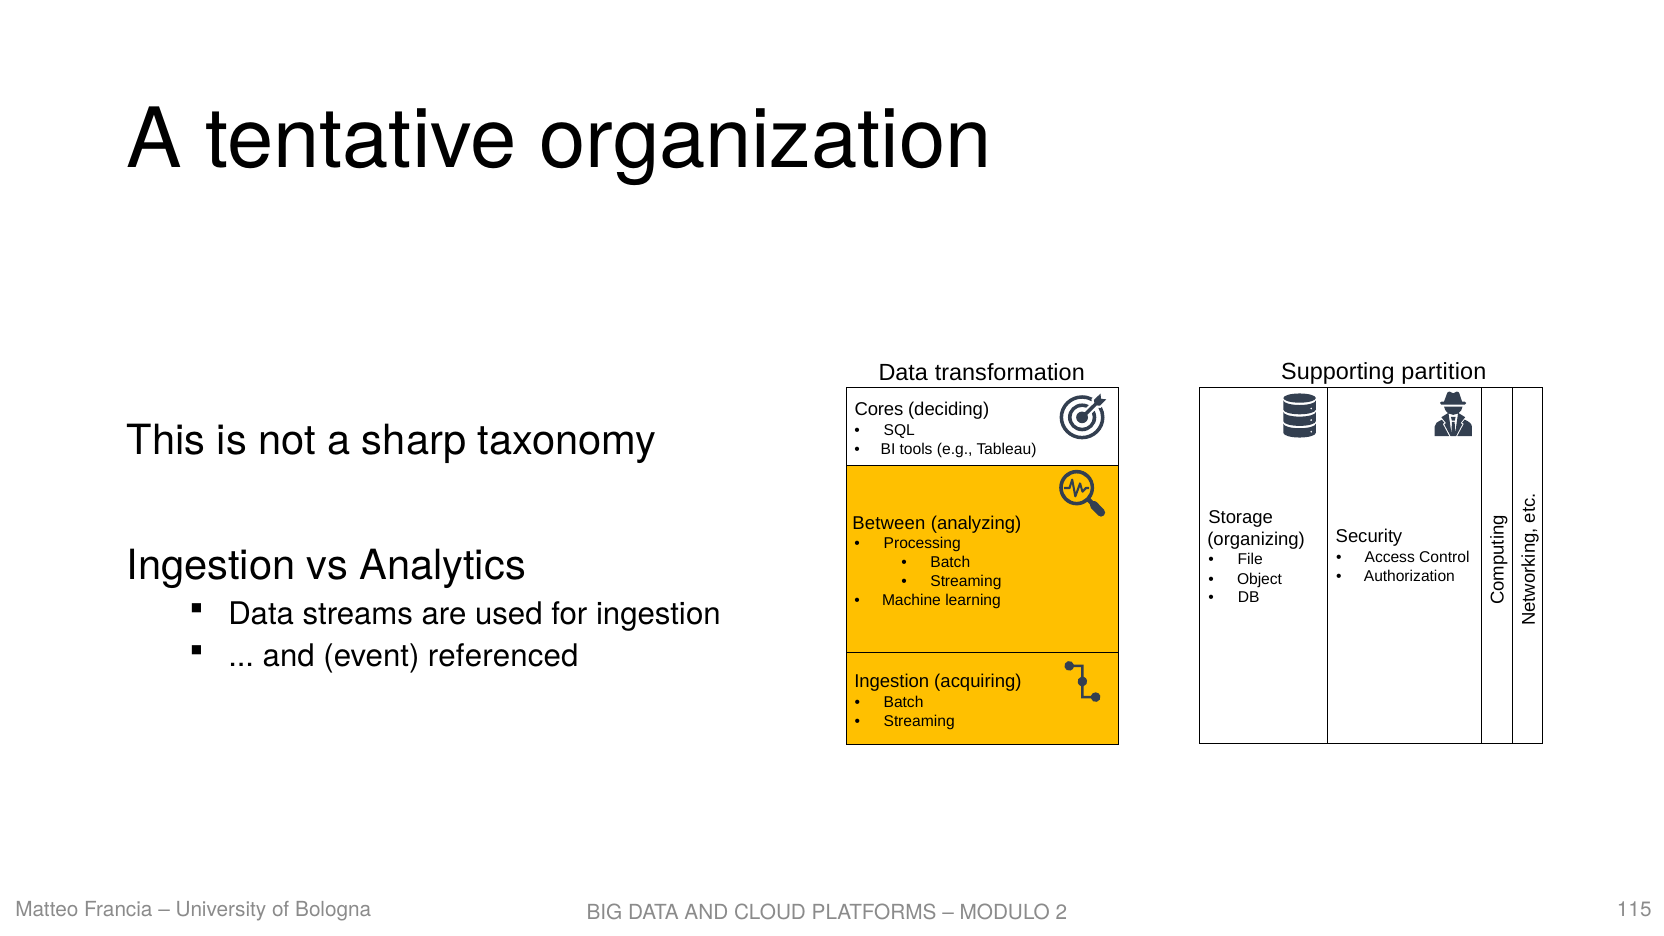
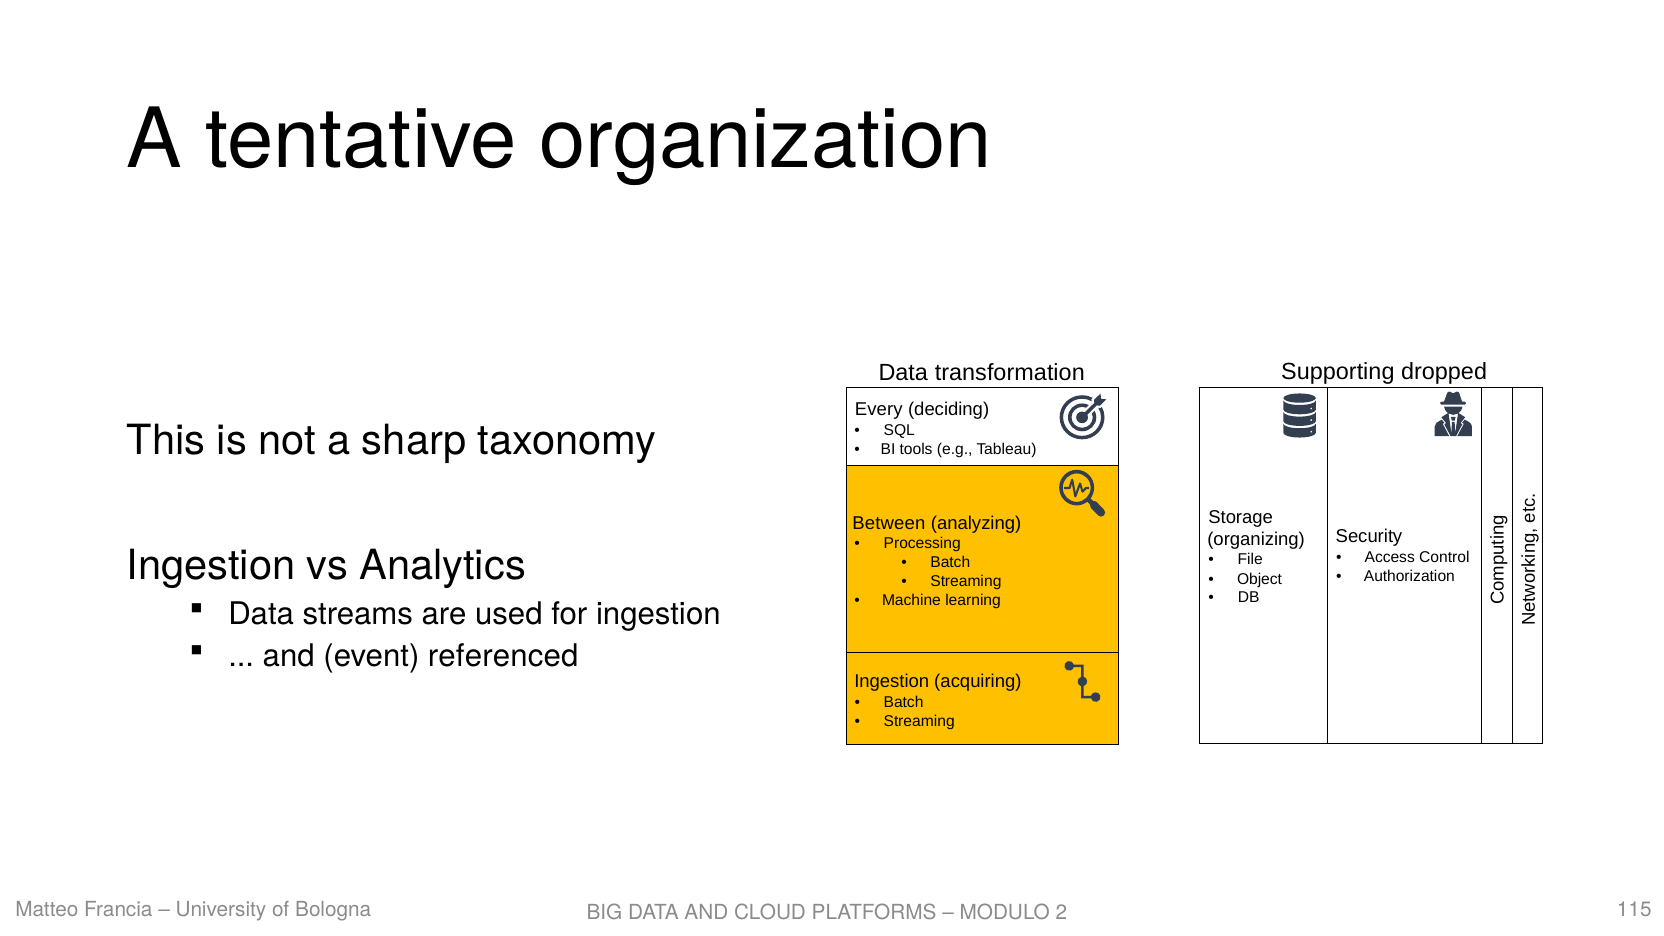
partition: partition -> dropped (1444, 372)
Cores: Cores -> Every (879, 410)
